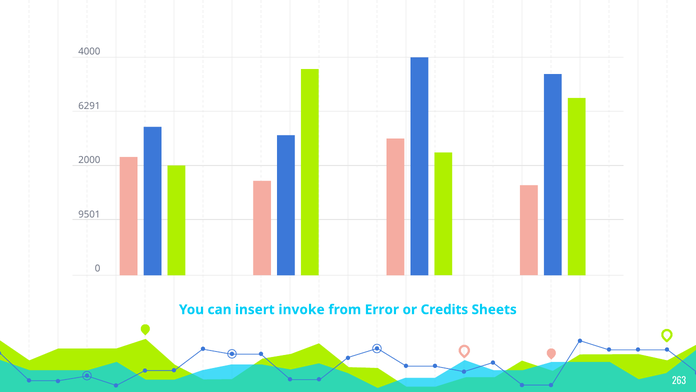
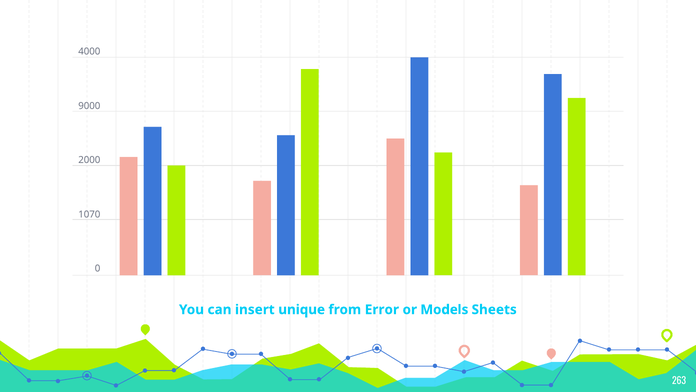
6291: 6291 -> 9000 (89, 106)
9501: 9501 -> 1070 (89, 214)
invoke: invoke -> unique (302, 309)
Credits: Credits -> Models (444, 309)
